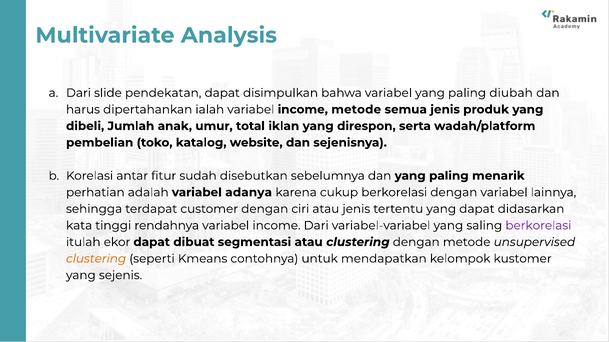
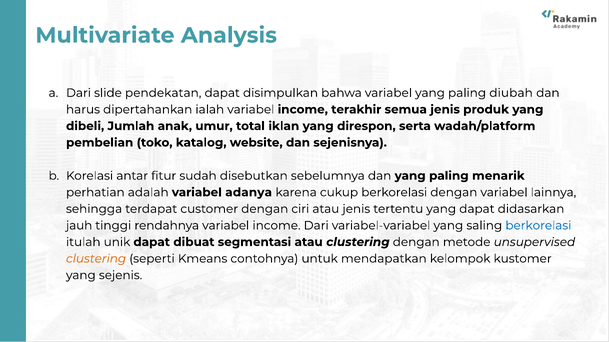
income metode: metode -> terakhir (356, 110)
kata: kata -> jauh (79, 226)
berkorelasi colour: purple -> blue (538, 226)
ekor: ekor -> unik (117, 242)
